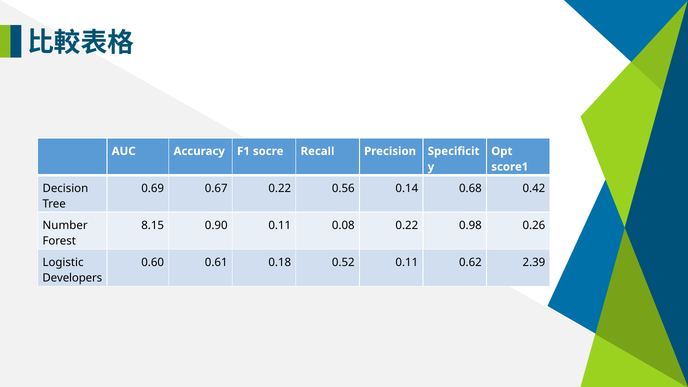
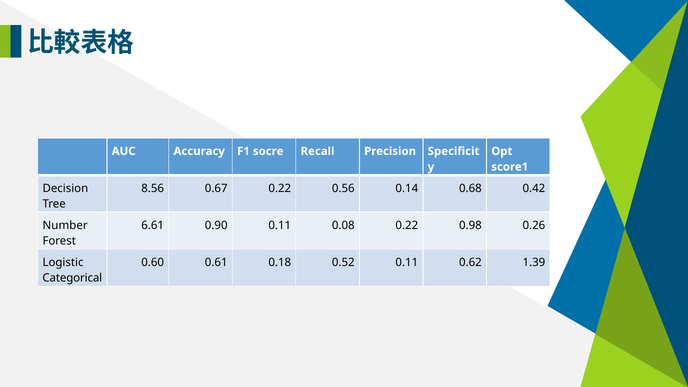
0.69: 0.69 -> 8.56 (153, 188)
8.15: 8.15 -> 6.61 (153, 225)
2.39: 2.39 -> 1.39 (534, 262)
Developers: Developers -> Categorical (72, 278)
